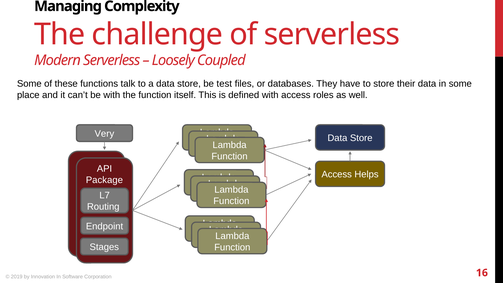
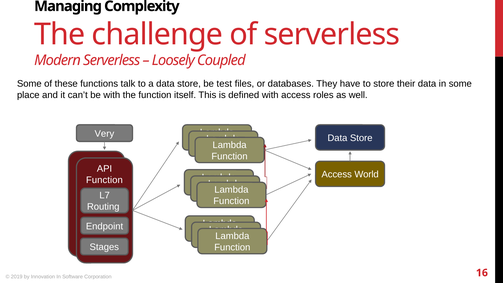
Helps: Helps -> World (367, 174)
Package: Package -> Function (104, 180)
